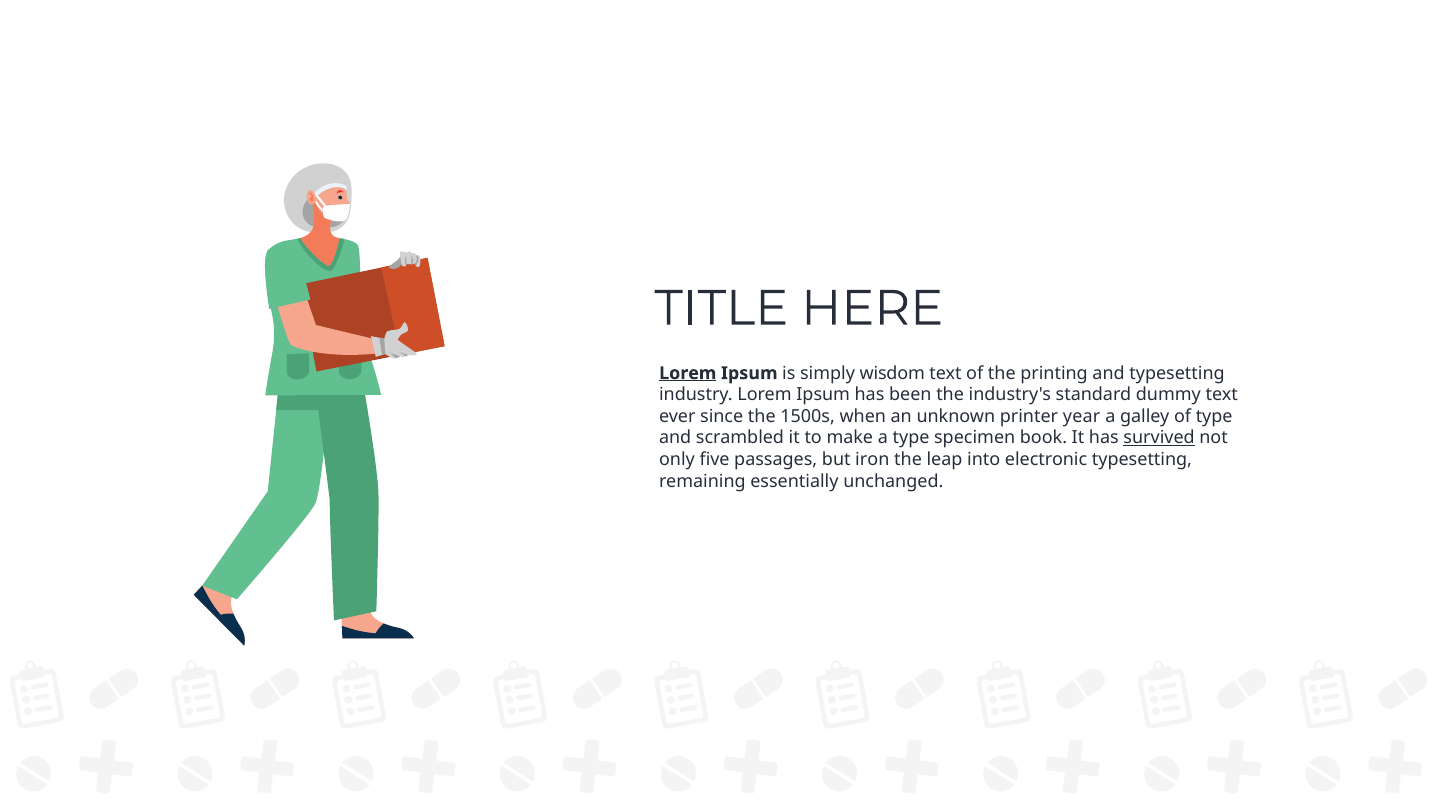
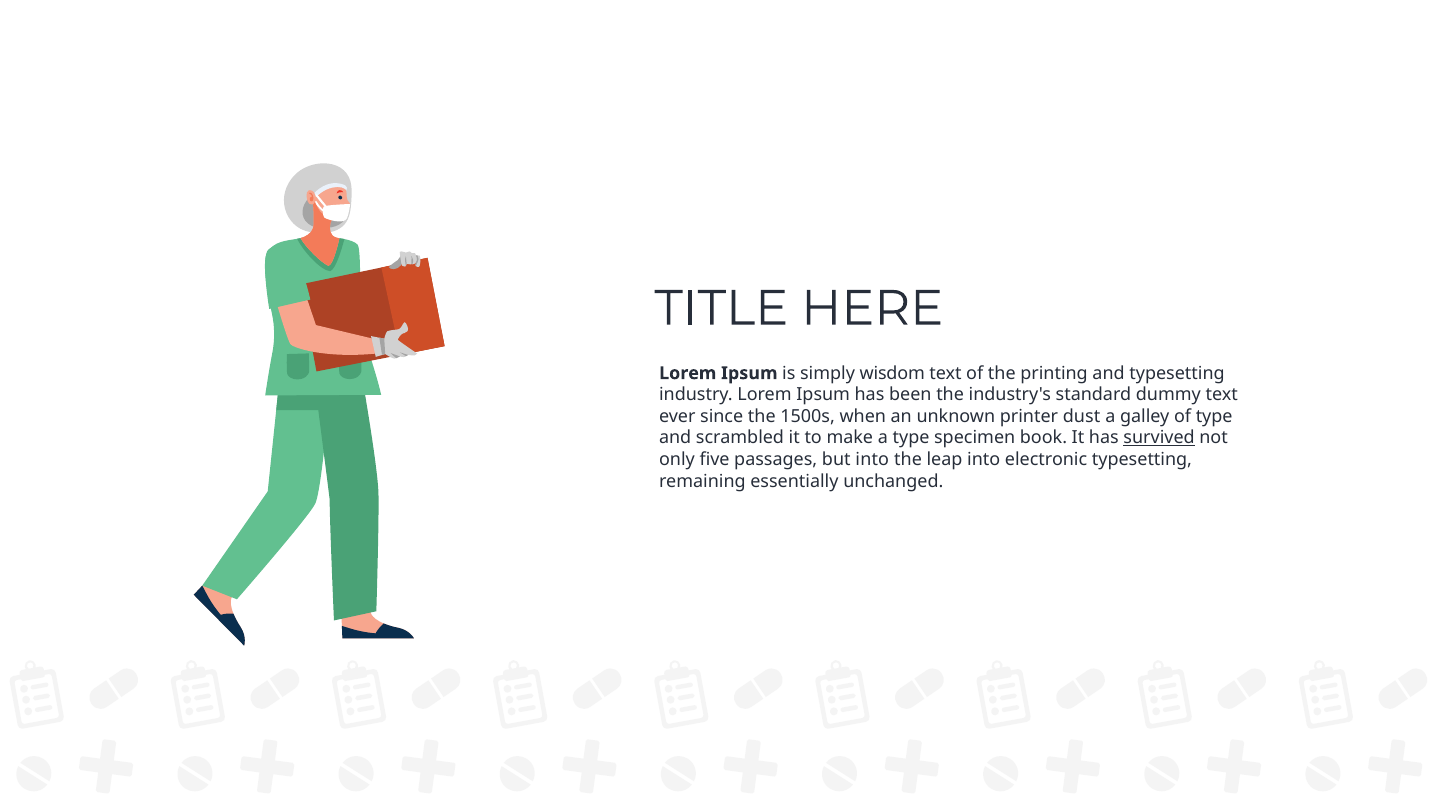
Lorem underline: present -> none (688, 373)
year: year -> dust (1082, 416)
but iron: iron -> into (872, 459)
